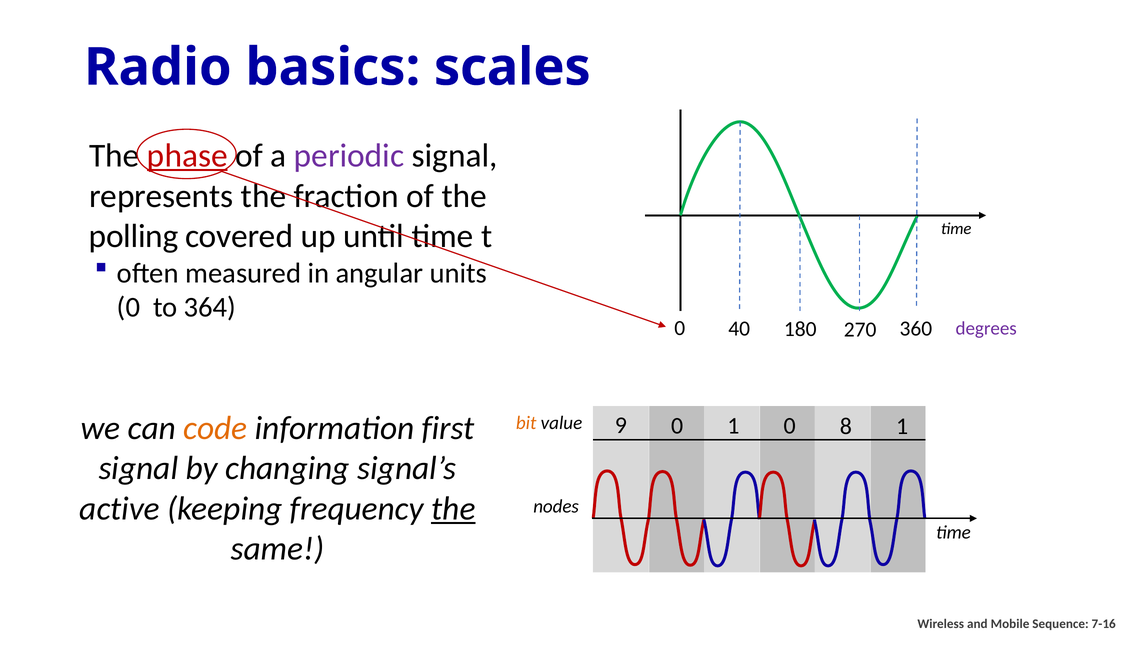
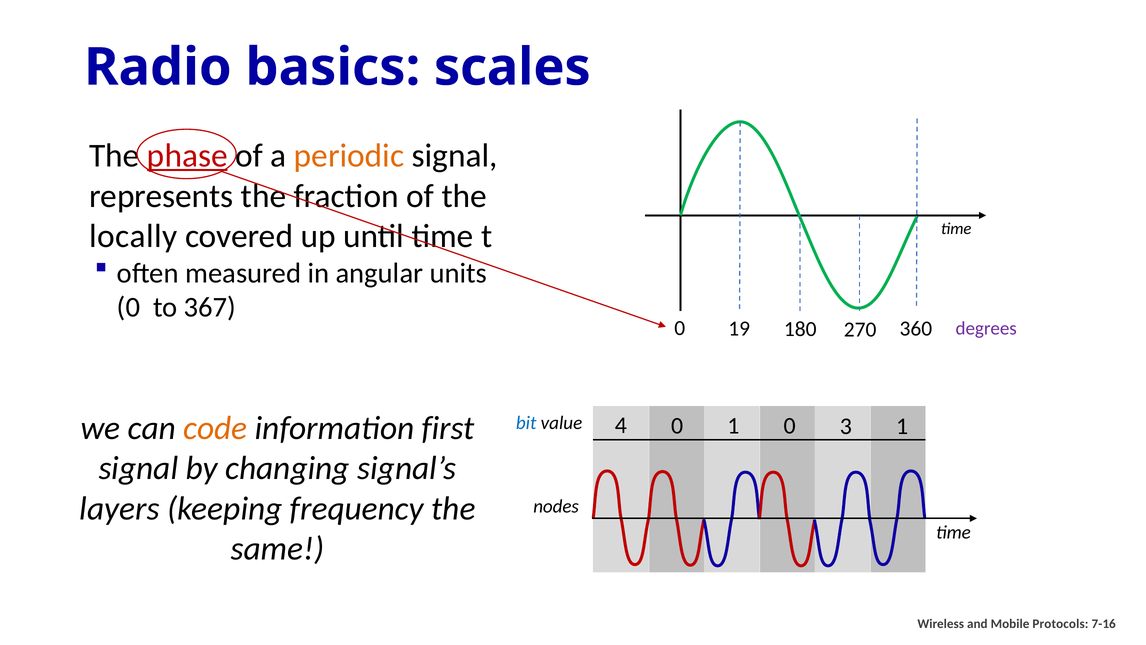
periodic colour: purple -> orange (349, 156)
polling: polling -> locally (133, 236)
364: 364 -> 367 (210, 307)
40: 40 -> 19 (739, 329)
bit colour: orange -> blue (526, 423)
9: 9 -> 4 (621, 425)
8: 8 -> 3 (846, 426)
active: active -> layers (120, 508)
the underline: present -> none (453, 508)
Sequence: Sequence -> Protocols (1060, 623)
